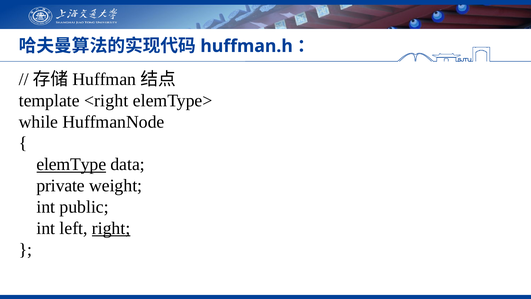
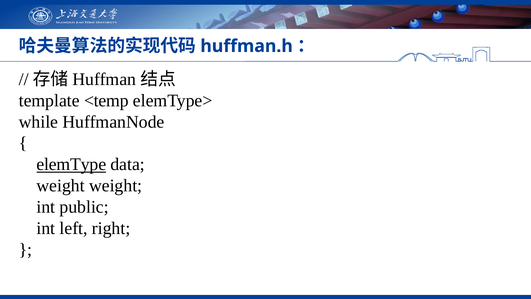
<right: <right -> <temp (106, 101)
private: private -> weight (61, 185)
right underline: present -> none (111, 228)
